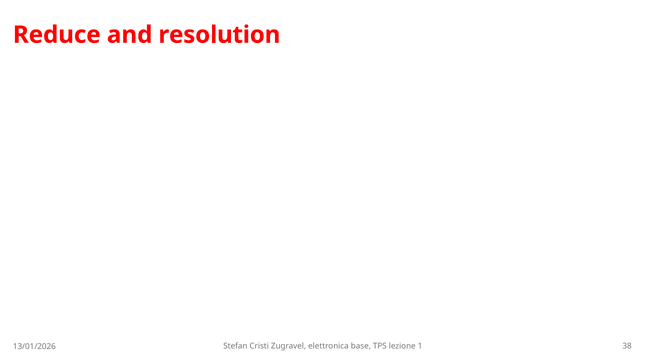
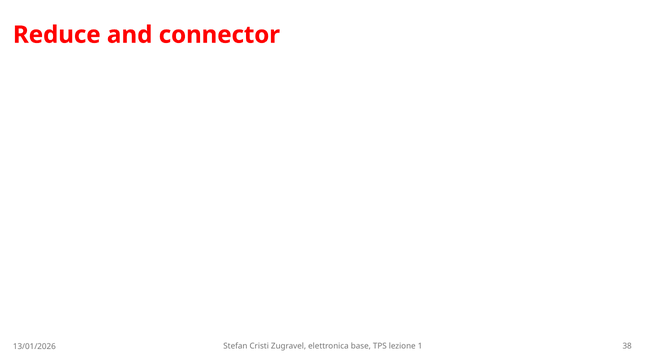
resolution: resolution -> connector (219, 35)
